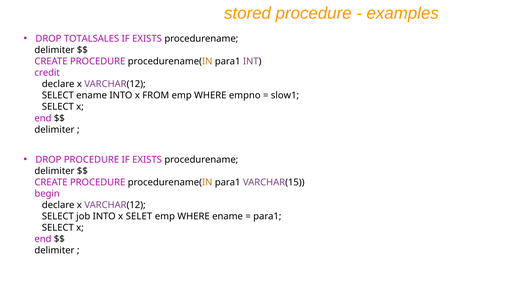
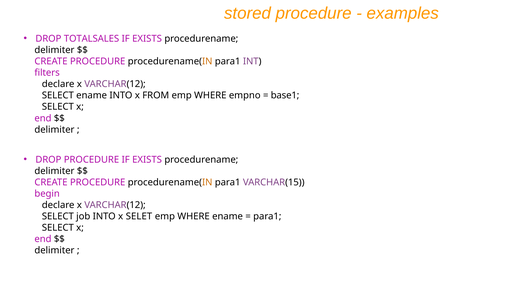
credit: credit -> filters (47, 73)
slow1: slow1 -> base1 (285, 96)
